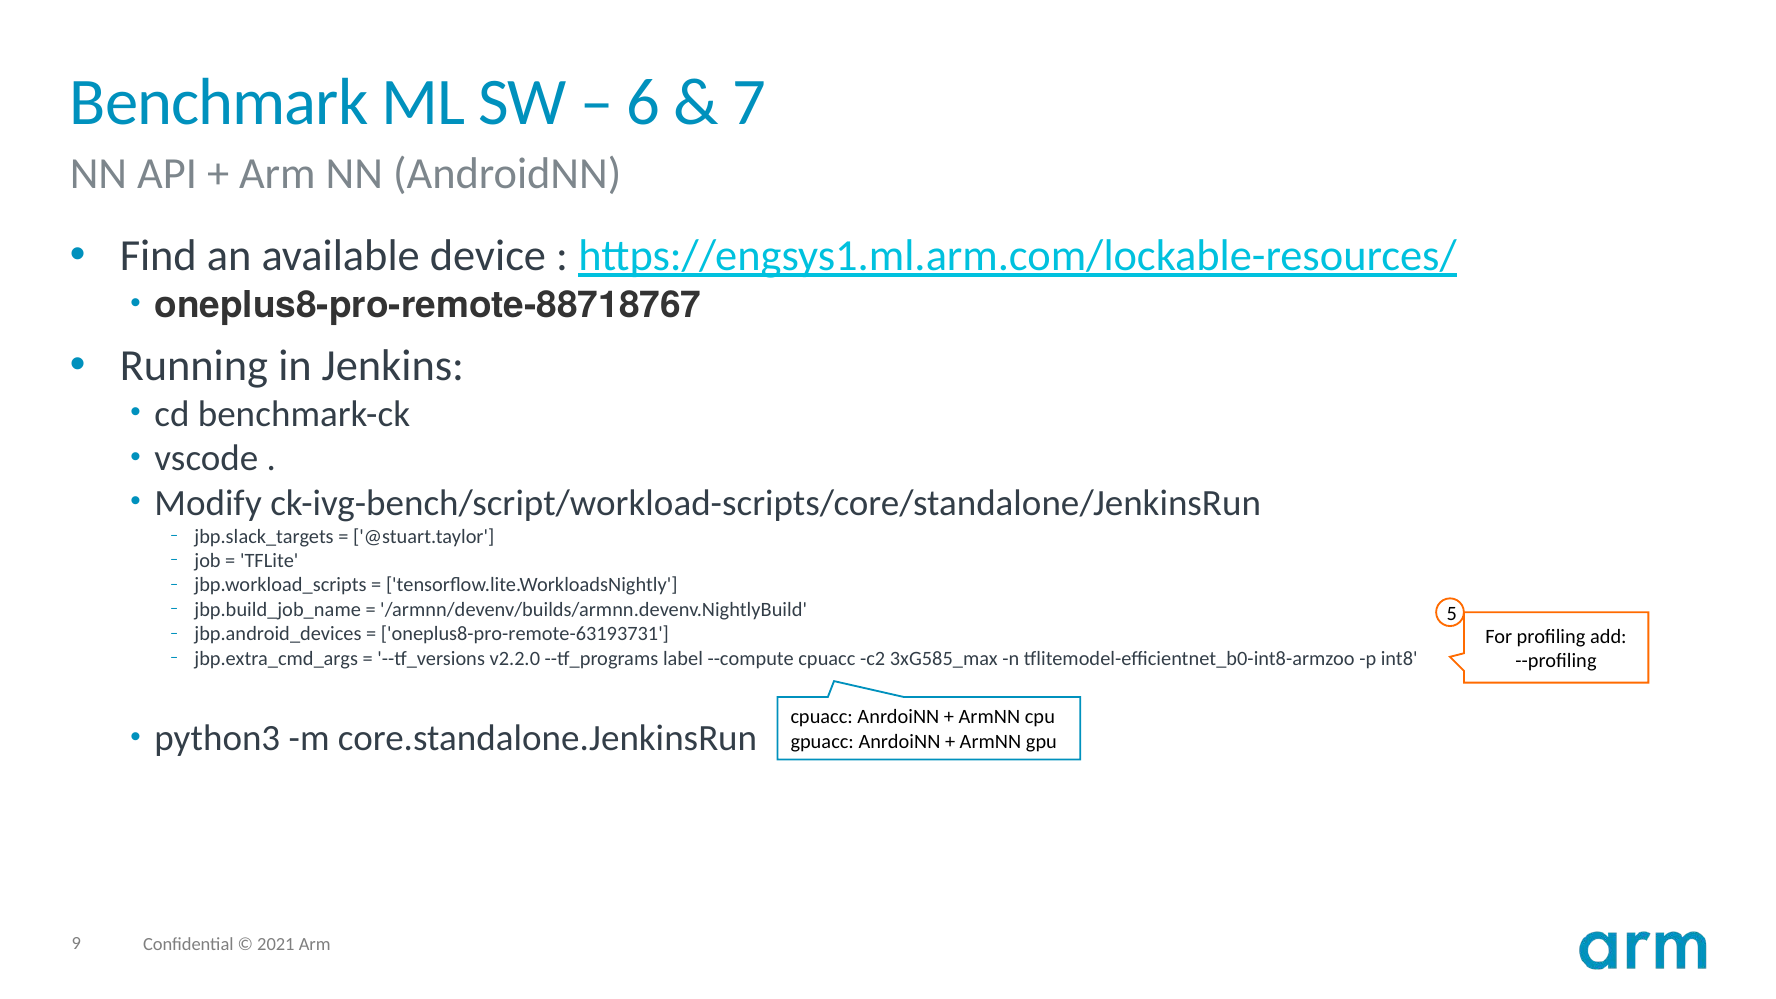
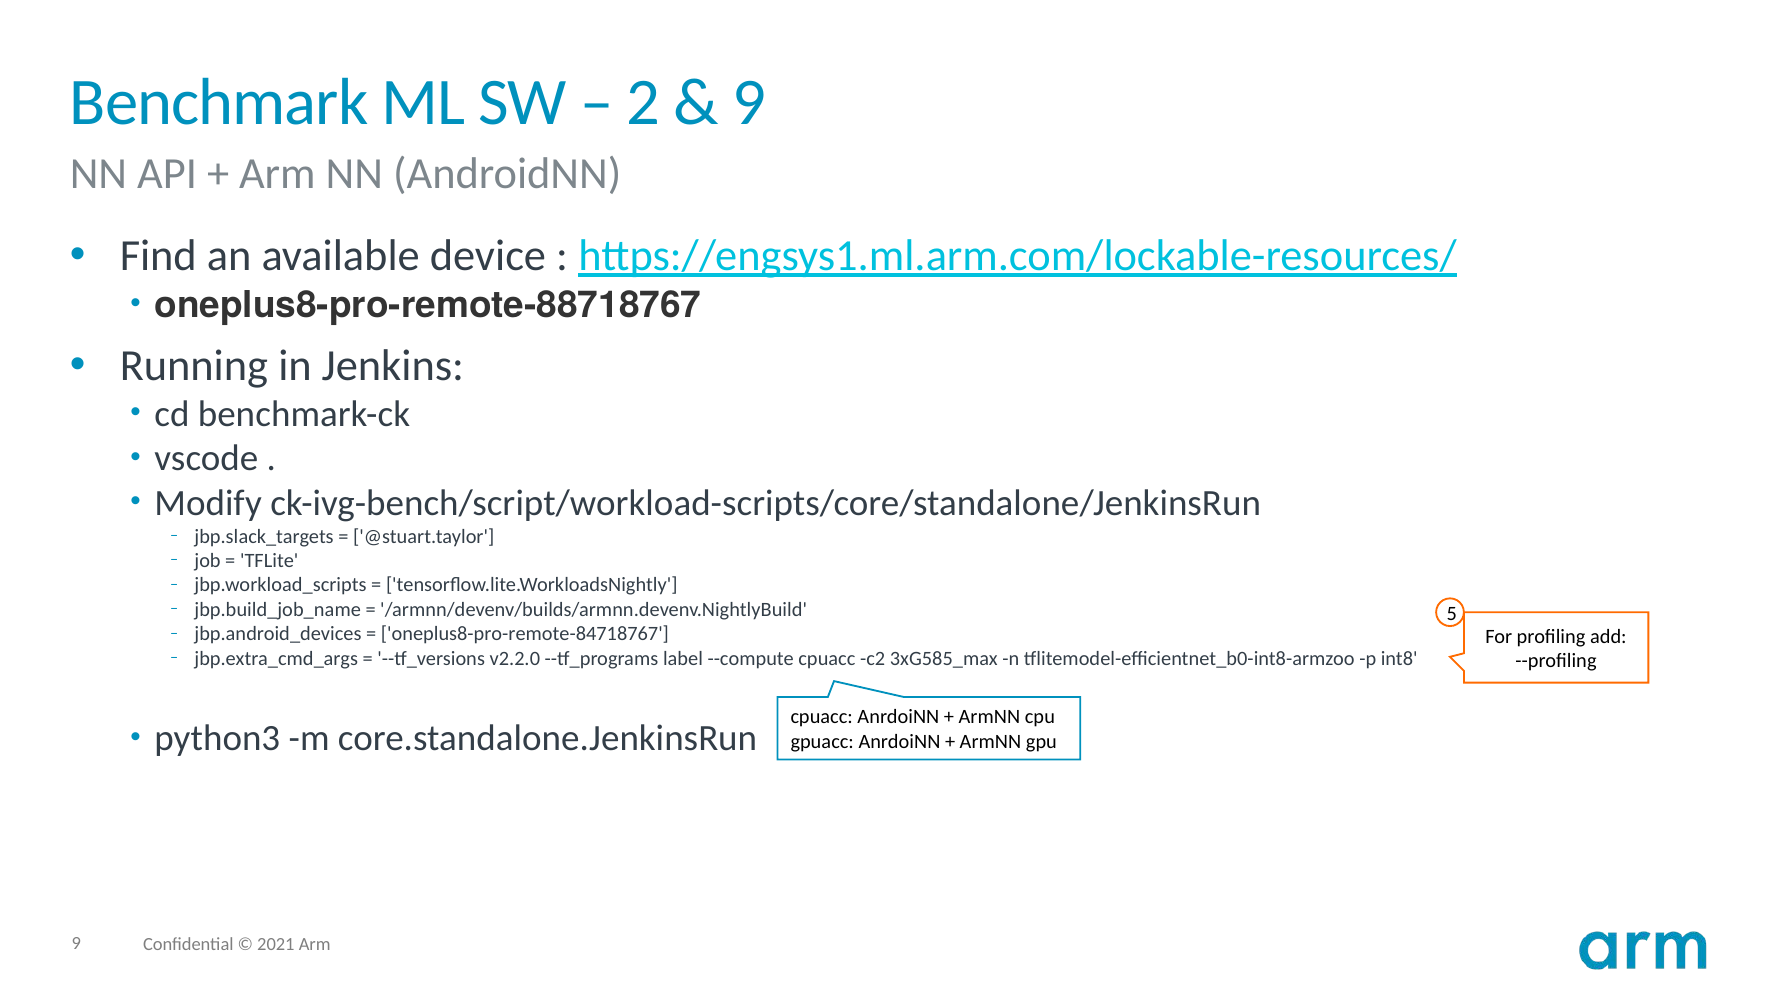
6: 6 -> 2 (644, 102)
7: 7 -> 9 (749, 102)
oneplus8-pro-remote-63193731: oneplus8-pro-remote-63193731 -> oneplus8-pro-remote-84718767 (525, 634)
